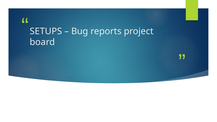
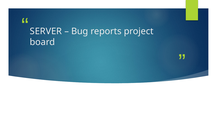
SETUPS: SETUPS -> SERVER (46, 31)
